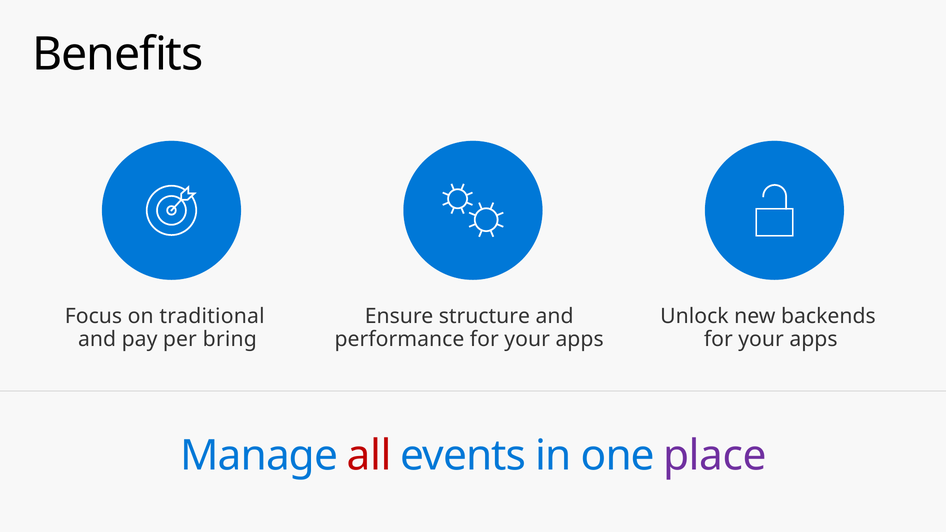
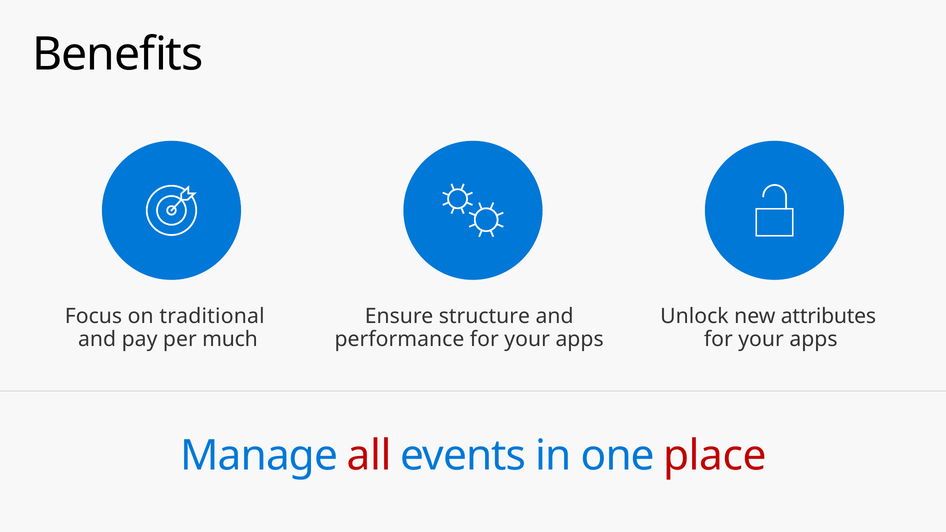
backends: backends -> attributes (828, 317)
bring: bring -> much (230, 339)
place colour: purple -> red (715, 456)
